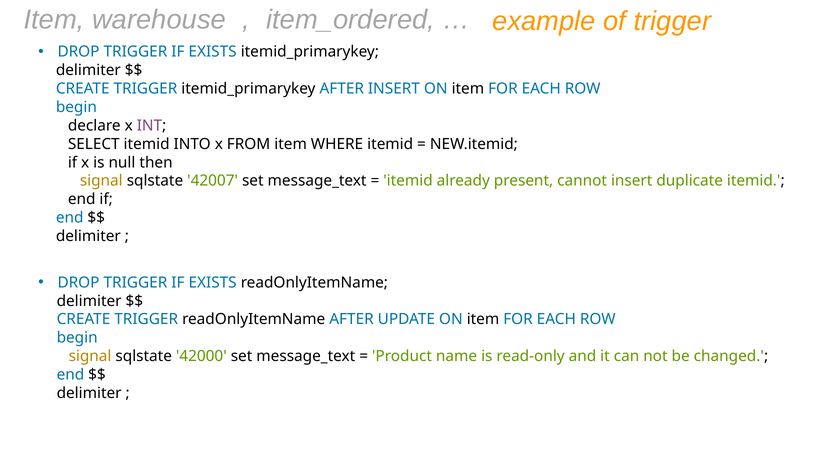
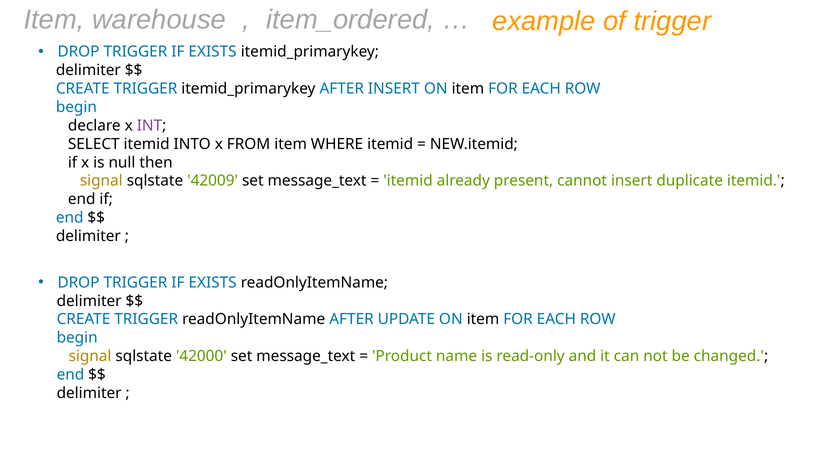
42007: 42007 -> 42009 (213, 181)
